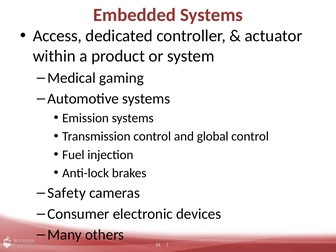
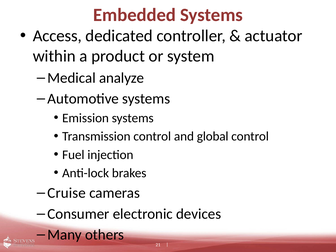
gaming: gaming -> analyze (122, 78)
Safety: Safety -> Cruise (67, 193)
